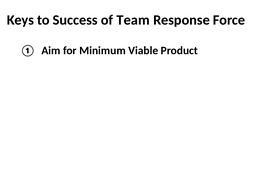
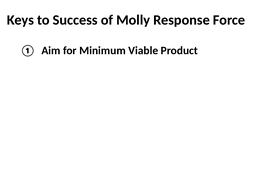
Team: Team -> Molly (133, 20)
